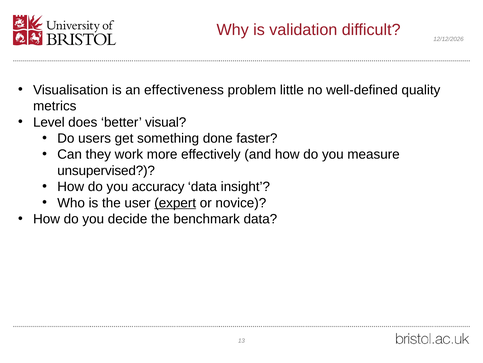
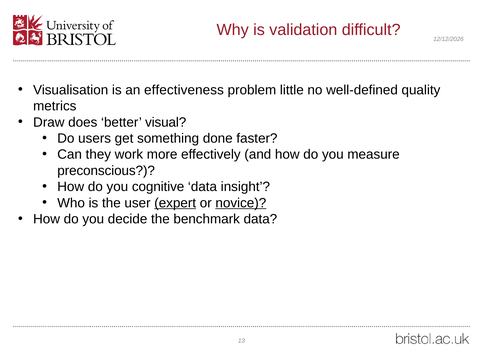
Level: Level -> Draw (49, 122)
unsupervised: unsupervised -> preconscious (106, 170)
accuracy: accuracy -> cognitive (158, 186)
novice underline: none -> present (241, 203)
